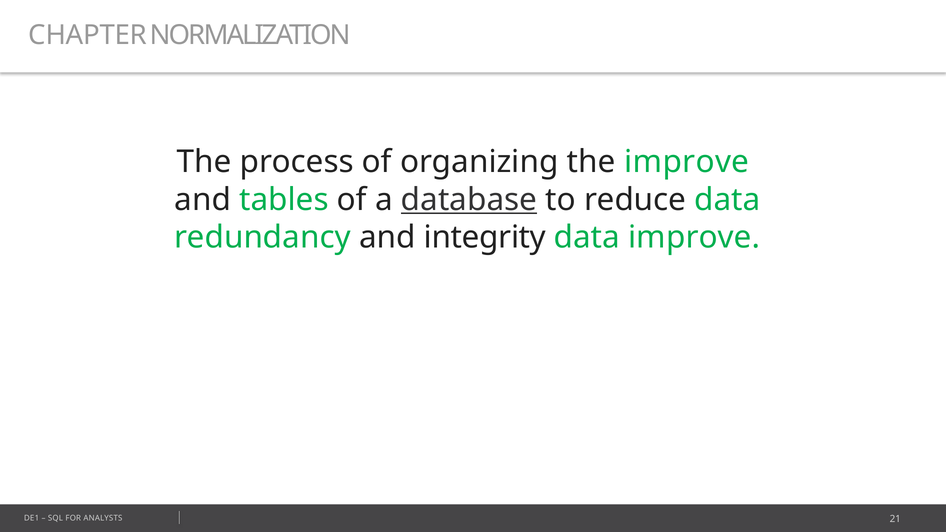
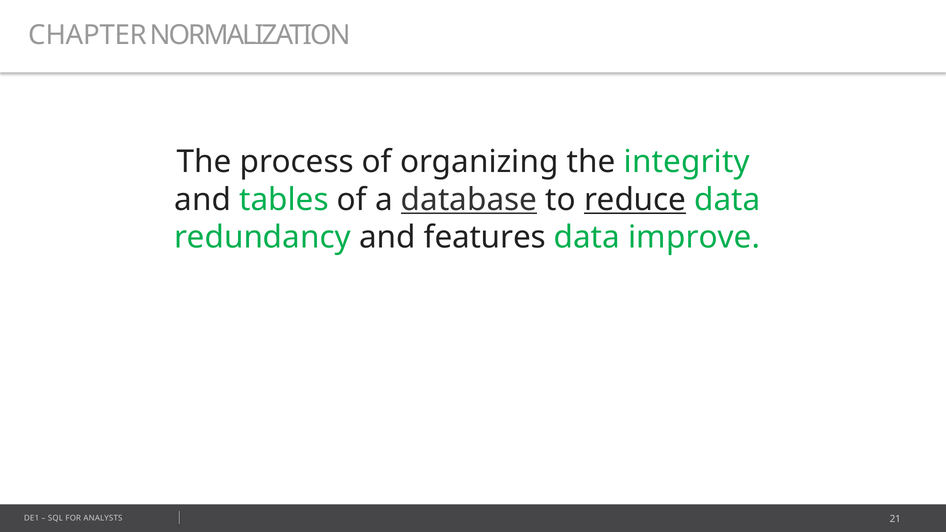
the improve: improve -> integrity (687, 162)
reduce underline: none -> present (635, 200)
integrity: integrity -> features (485, 238)
